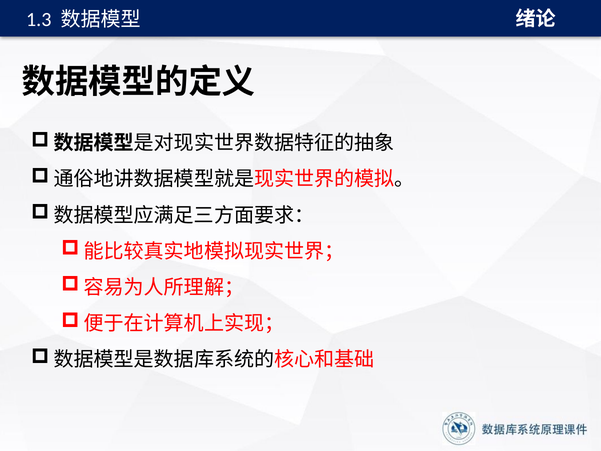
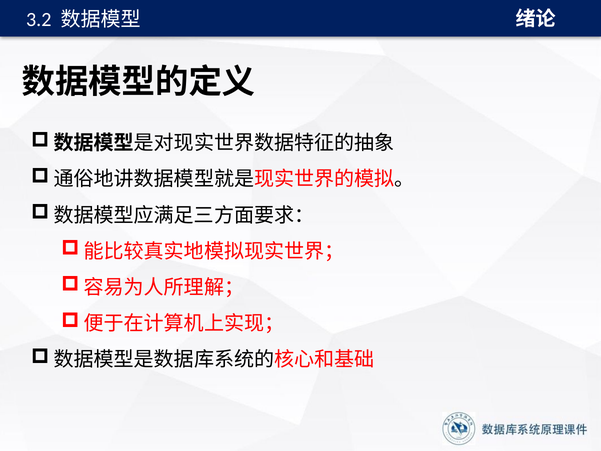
1.3: 1.3 -> 3.2 (39, 20)
